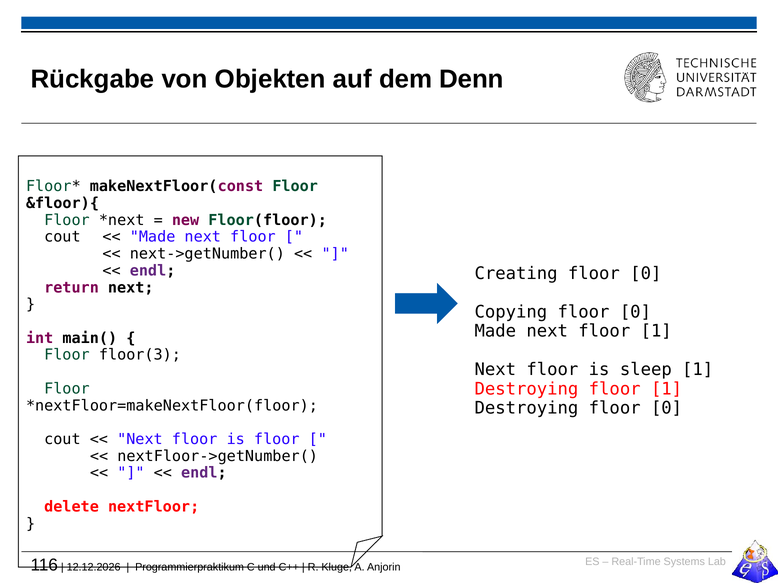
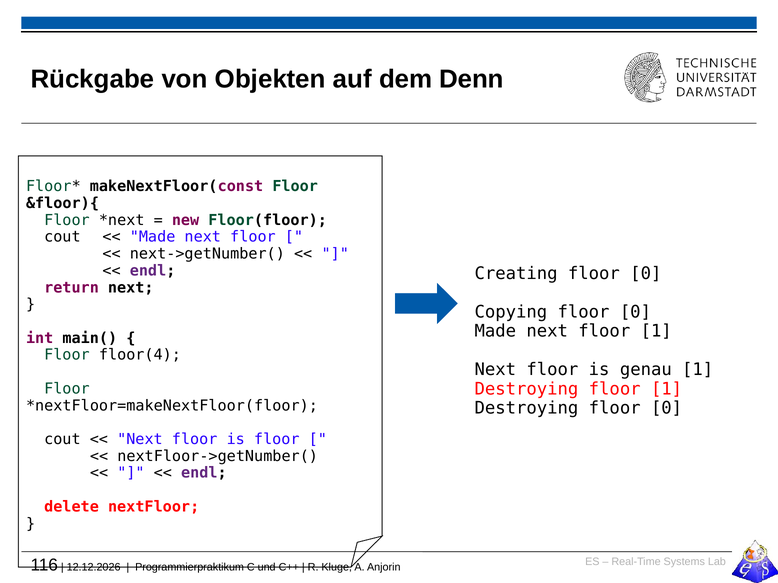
floor(3: floor(3 -> floor(4 (140, 355)
sleep: sleep -> genau (646, 370)
